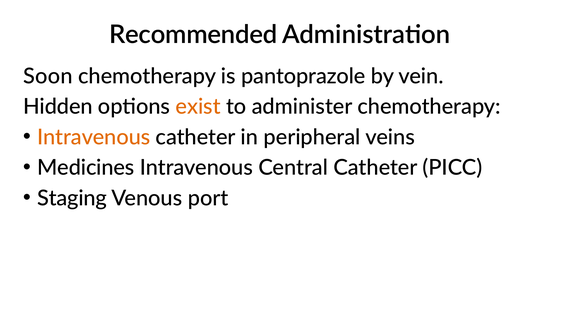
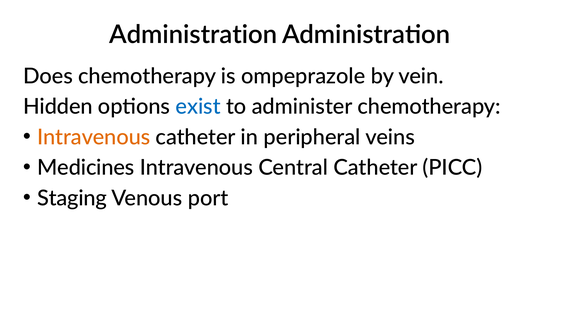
Recommended: Recommended -> Administration (193, 35)
Soon: Soon -> Does (48, 76)
pantoprazole: pantoprazole -> ompeprazole (303, 76)
exist colour: orange -> blue (198, 107)
